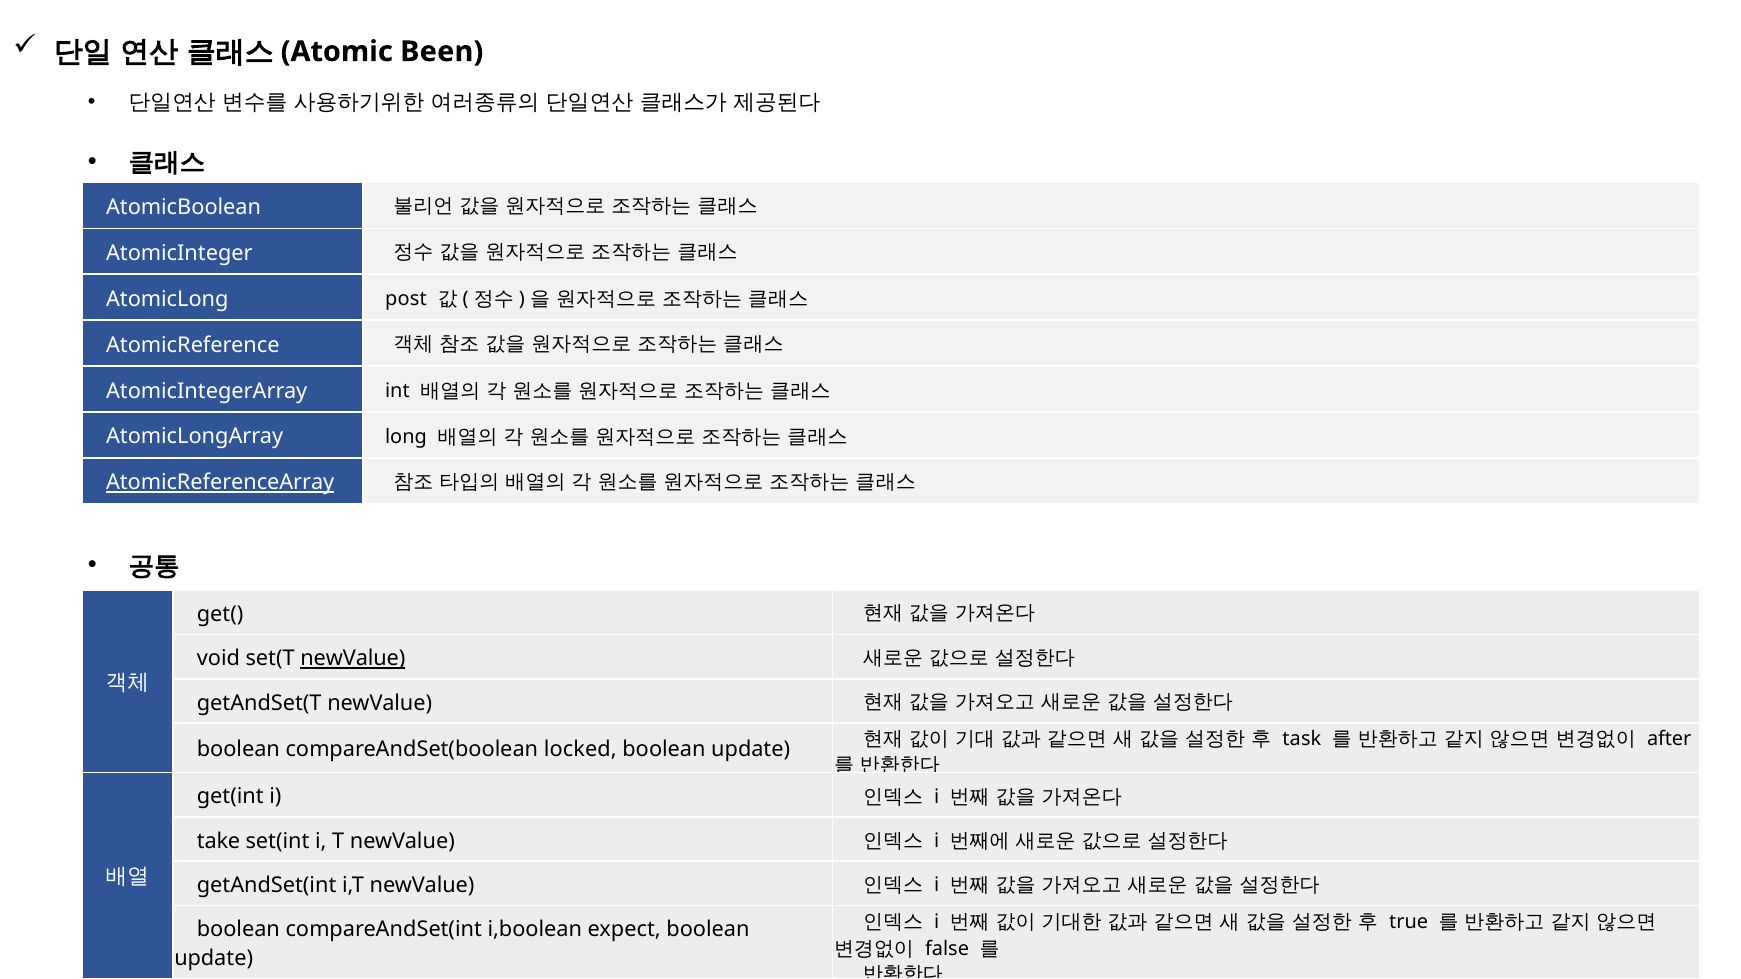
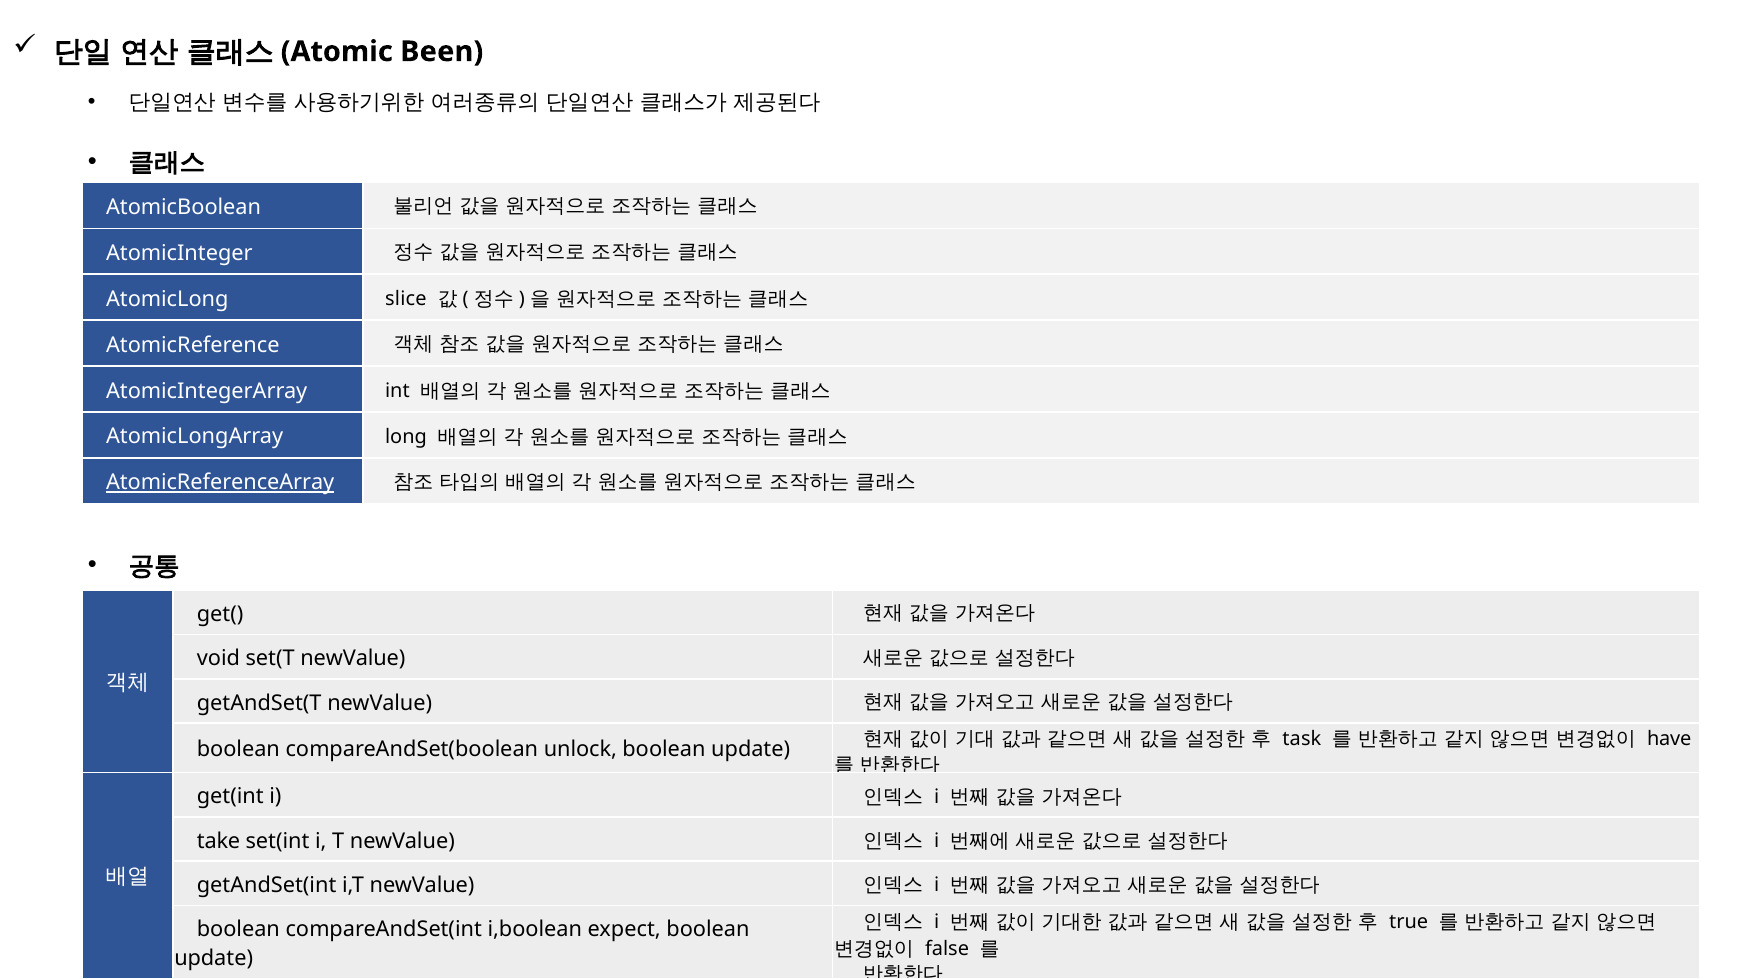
post: post -> slice (406, 299)
newValue underline: present -> none (353, 659)
after: after -> have (1669, 739)
locked: locked -> unlock (580, 750)
